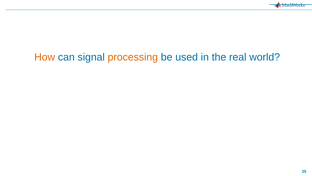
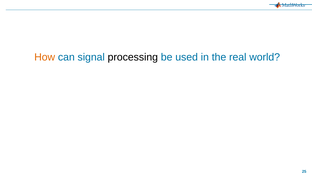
processing colour: orange -> black (133, 57)
